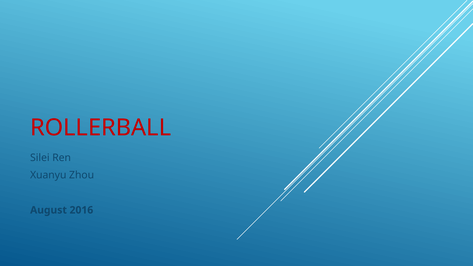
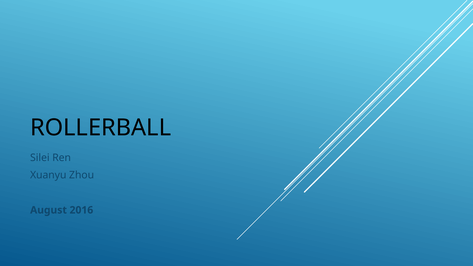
ROLLERBALL colour: red -> black (101, 128)
